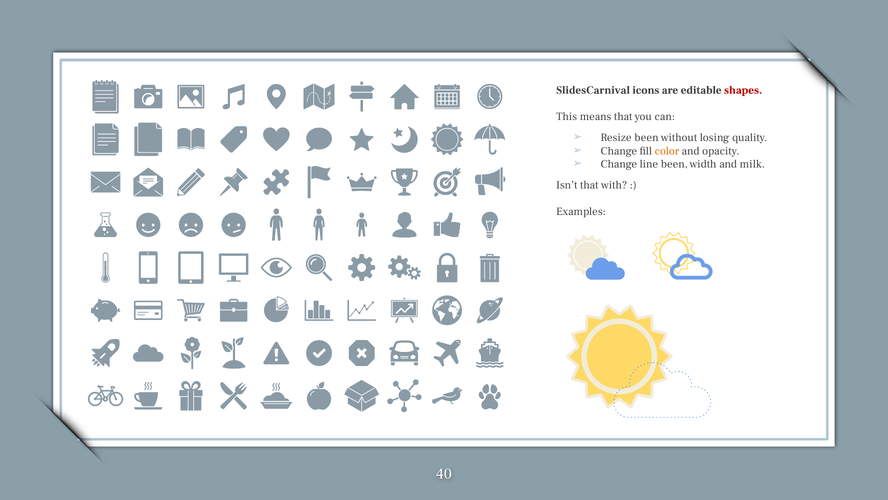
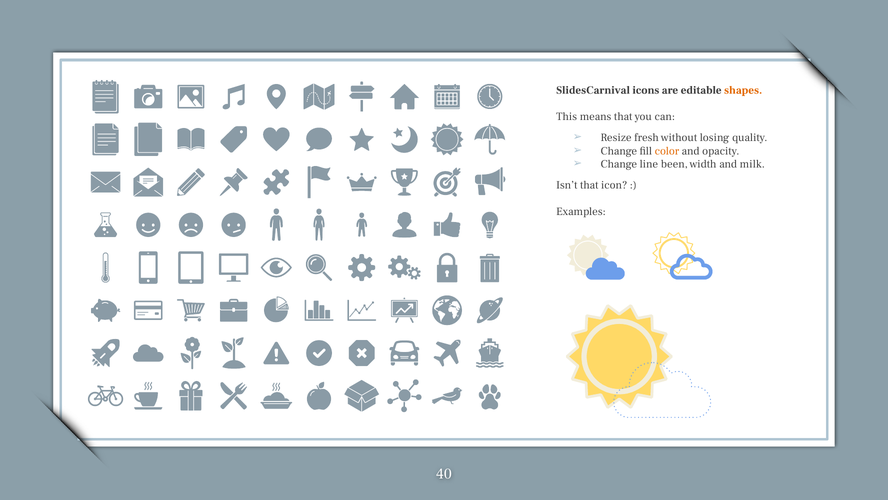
shapes colour: red -> orange (743, 90)
Resize been: been -> fresh (647, 137)
with: with -> icon (614, 185)
